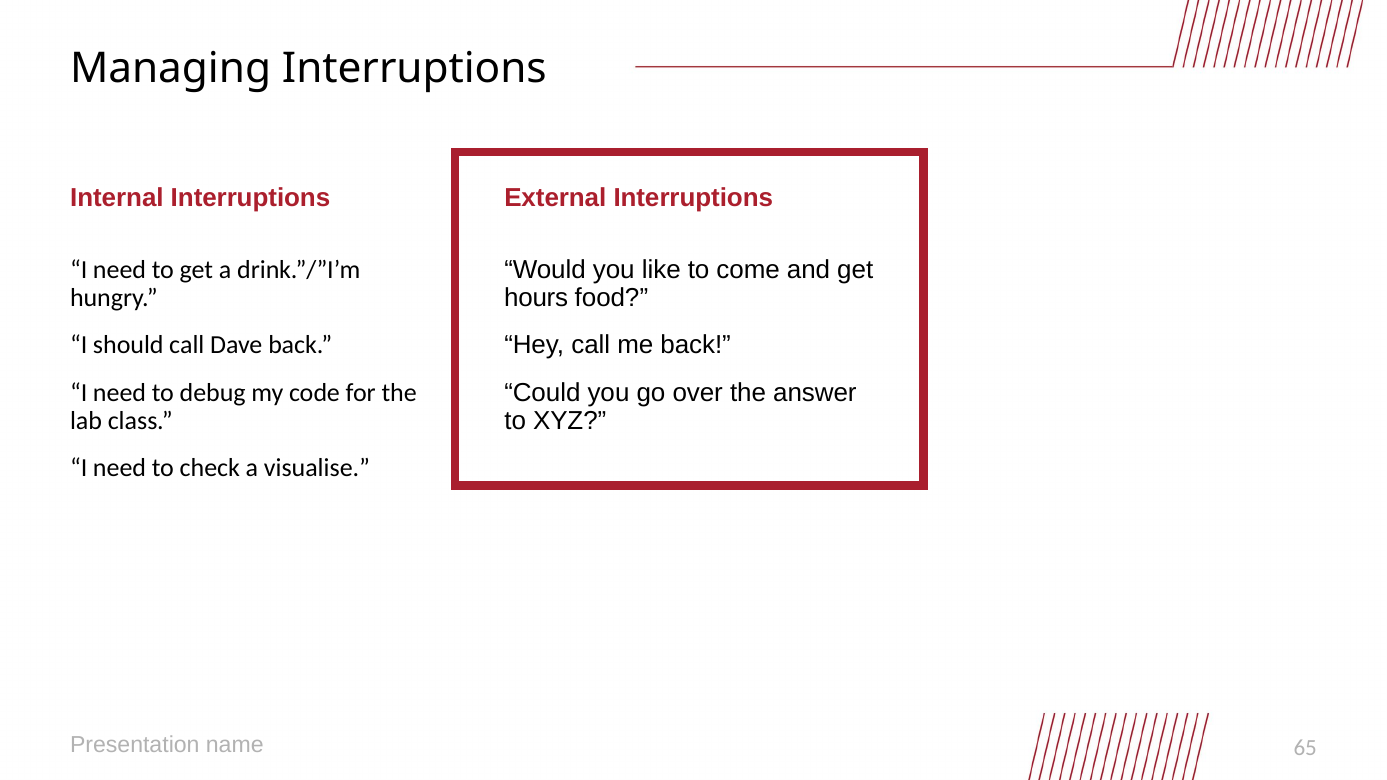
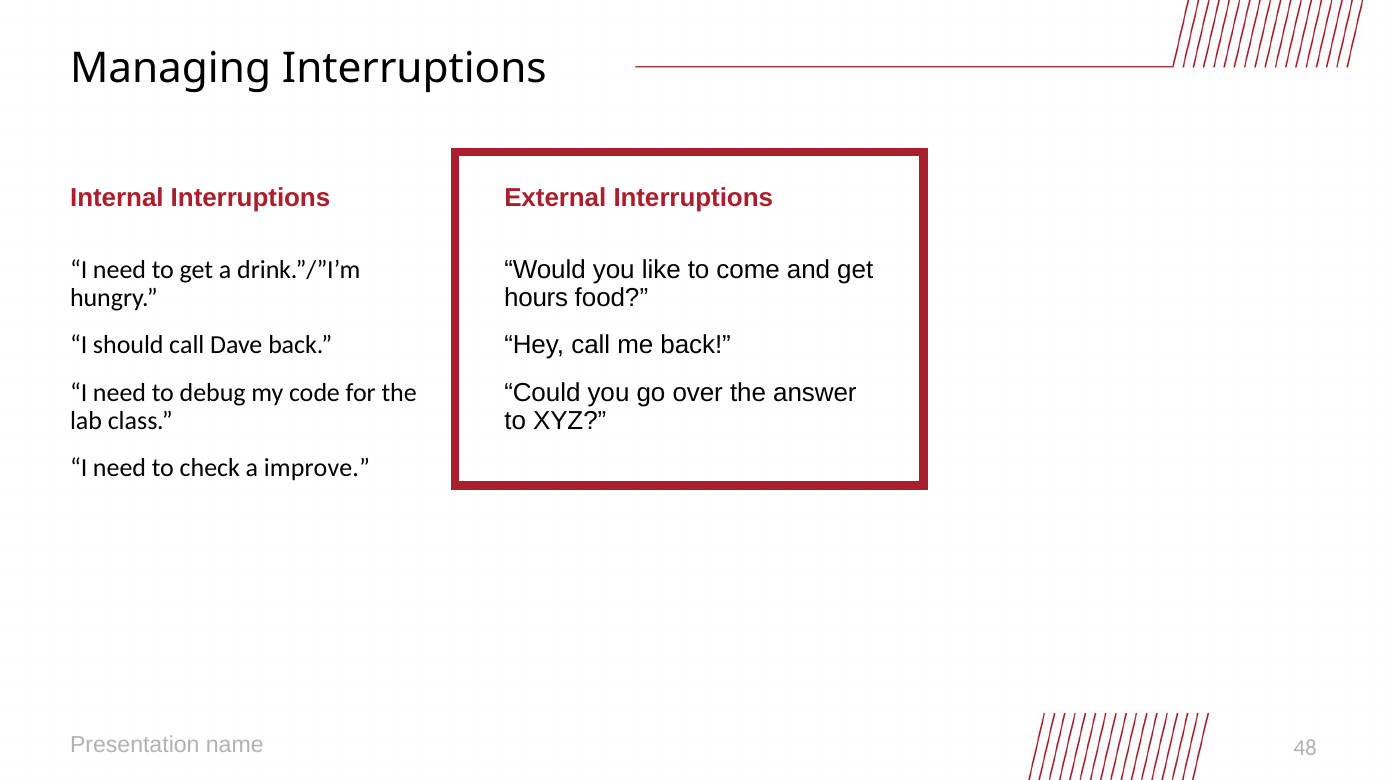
visualise: visualise -> improve (317, 468)
65: 65 -> 48 (1305, 748)
